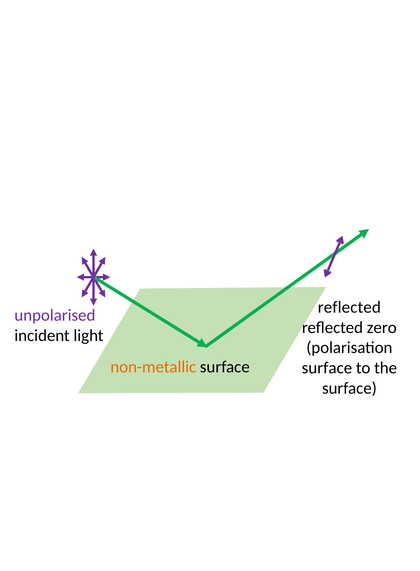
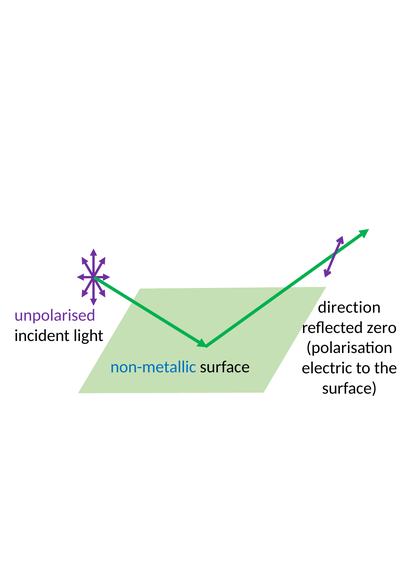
reflected: reflected -> direction (349, 307)
non-metallic colour: orange -> blue (153, 367)
surface: surface -> electric (327, 368)
